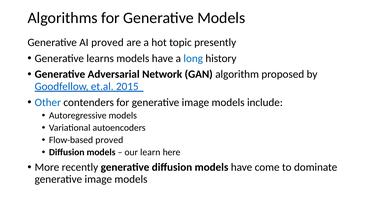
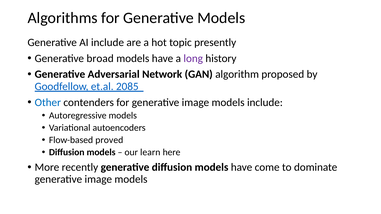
AI proved: proved -> include (107, 42)
learns: learns -> broad (100, 58)
long colour: blue -> purple (193, 58)
2015: 2015 -> 2085 (127, 87)
